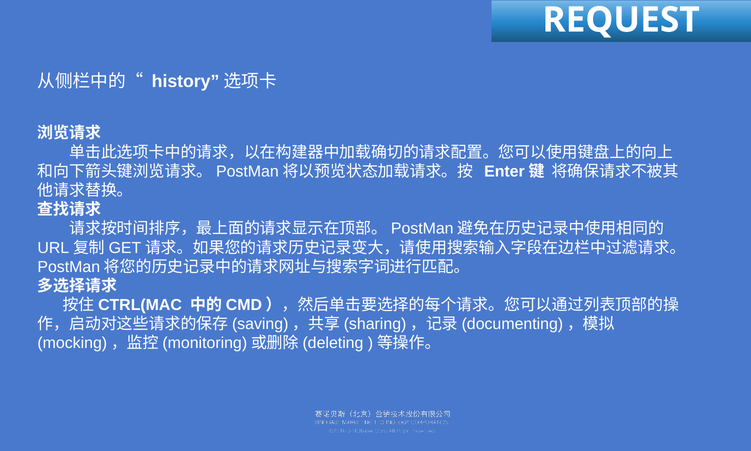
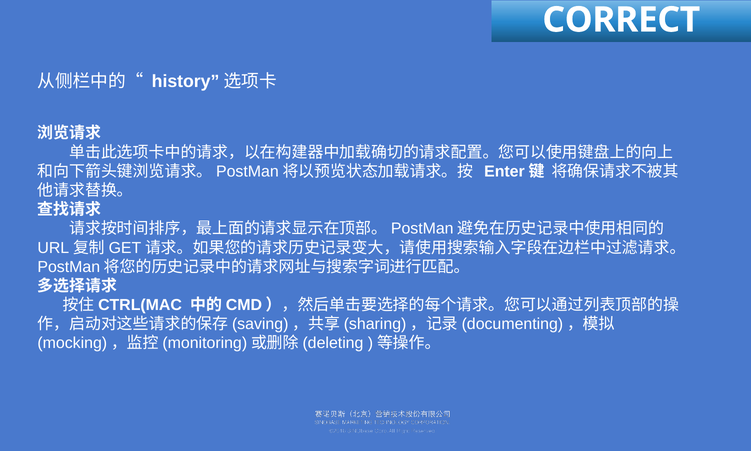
REQUEST: REQUEST -> CORRECT (621, 20)
